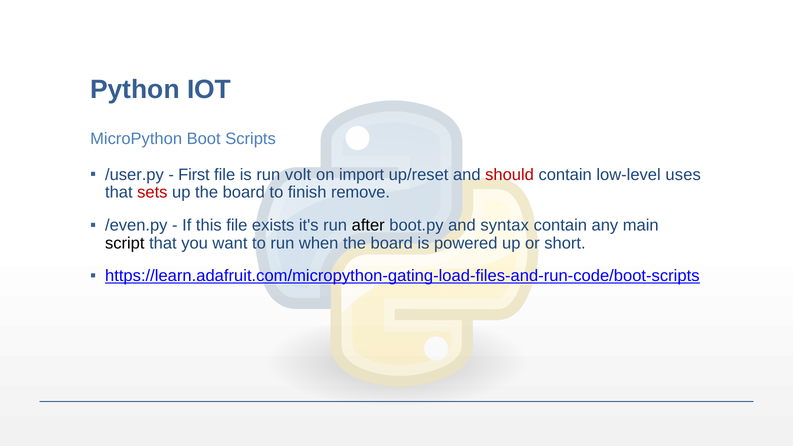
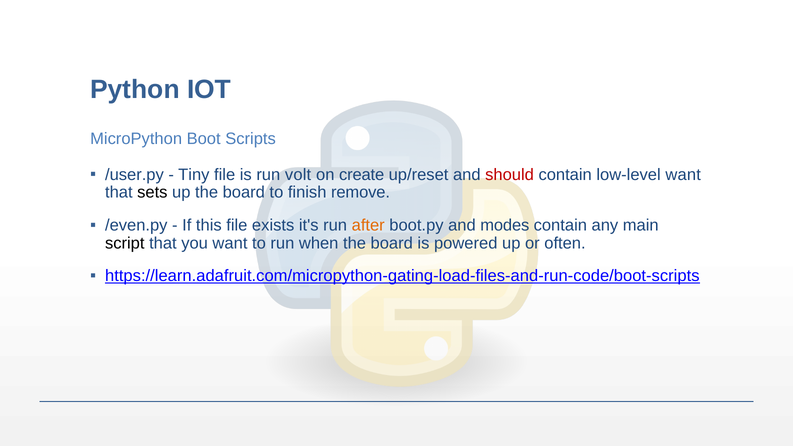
First: First -> Tiny (194, 175)
import: import -> create (362, 175)
low-level uses: uses -> want (683, 175)
sets colour: red -> black (152, 193)
after colour: black -> orange (368, 225)
syntax: syntax -> modes (505, 225)
short: short -> often (565, 243)
